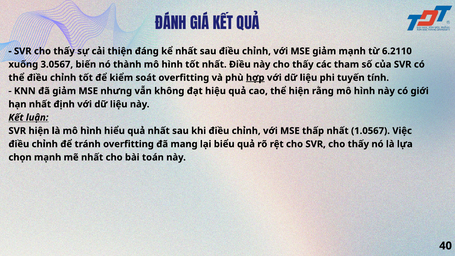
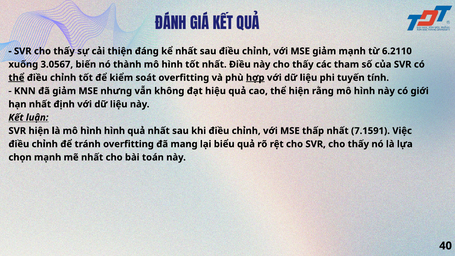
thể underline: none -> present (16, 78)
hình hiểu: hiểu -> hình (115, 131)
1.0567: 1.0567 -> 7.1591 (370, 131)
